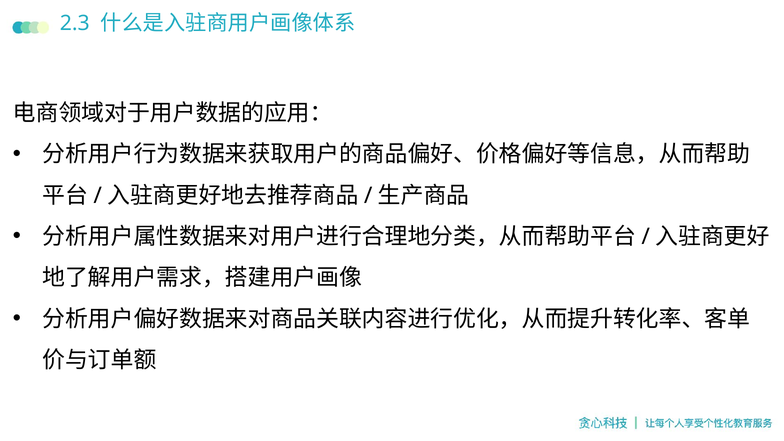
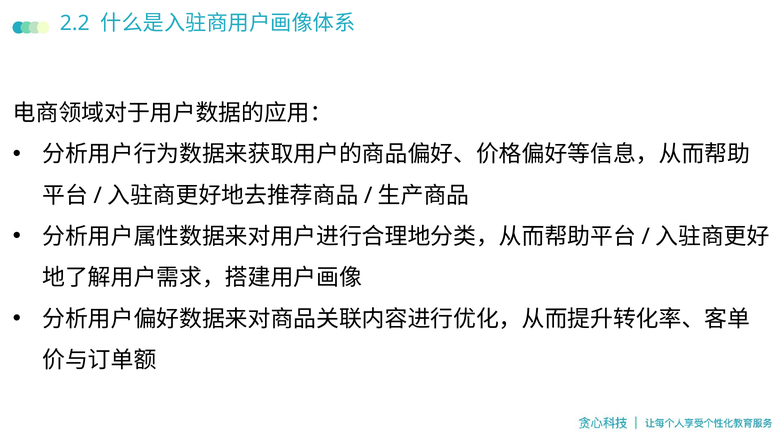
2.3: 2.3 -> 2.2 (75, 23)
